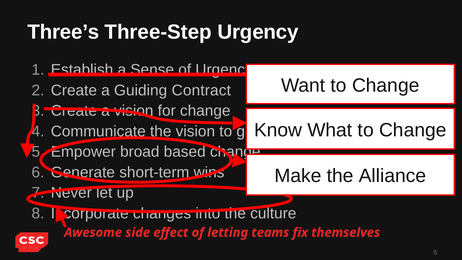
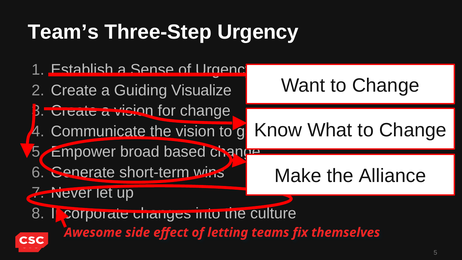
Three’s: Three’s -> Team’s (63, 32)
Contract: Contract -> Visualize (201, 90)
